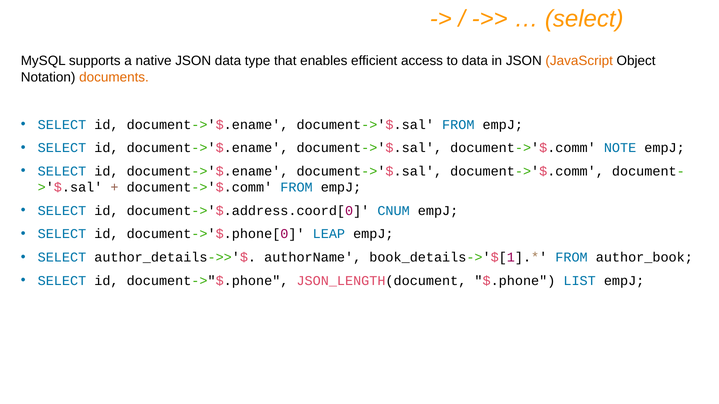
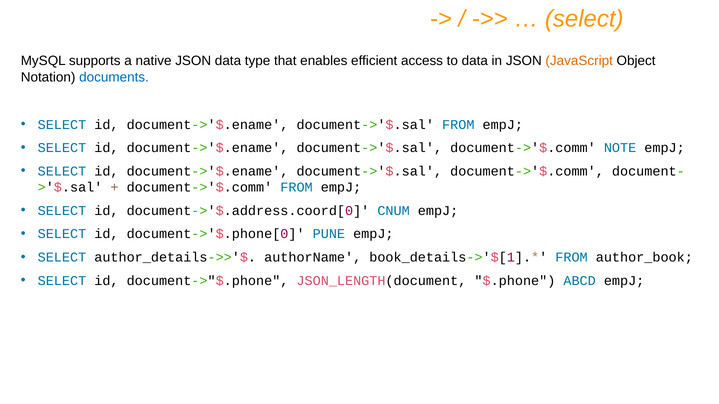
documents colour: orange -> blue (114, 77)
LEAP: LEAP -> PUNE (329, 234)
LIST: LIST -> ABCD (580, 281)
